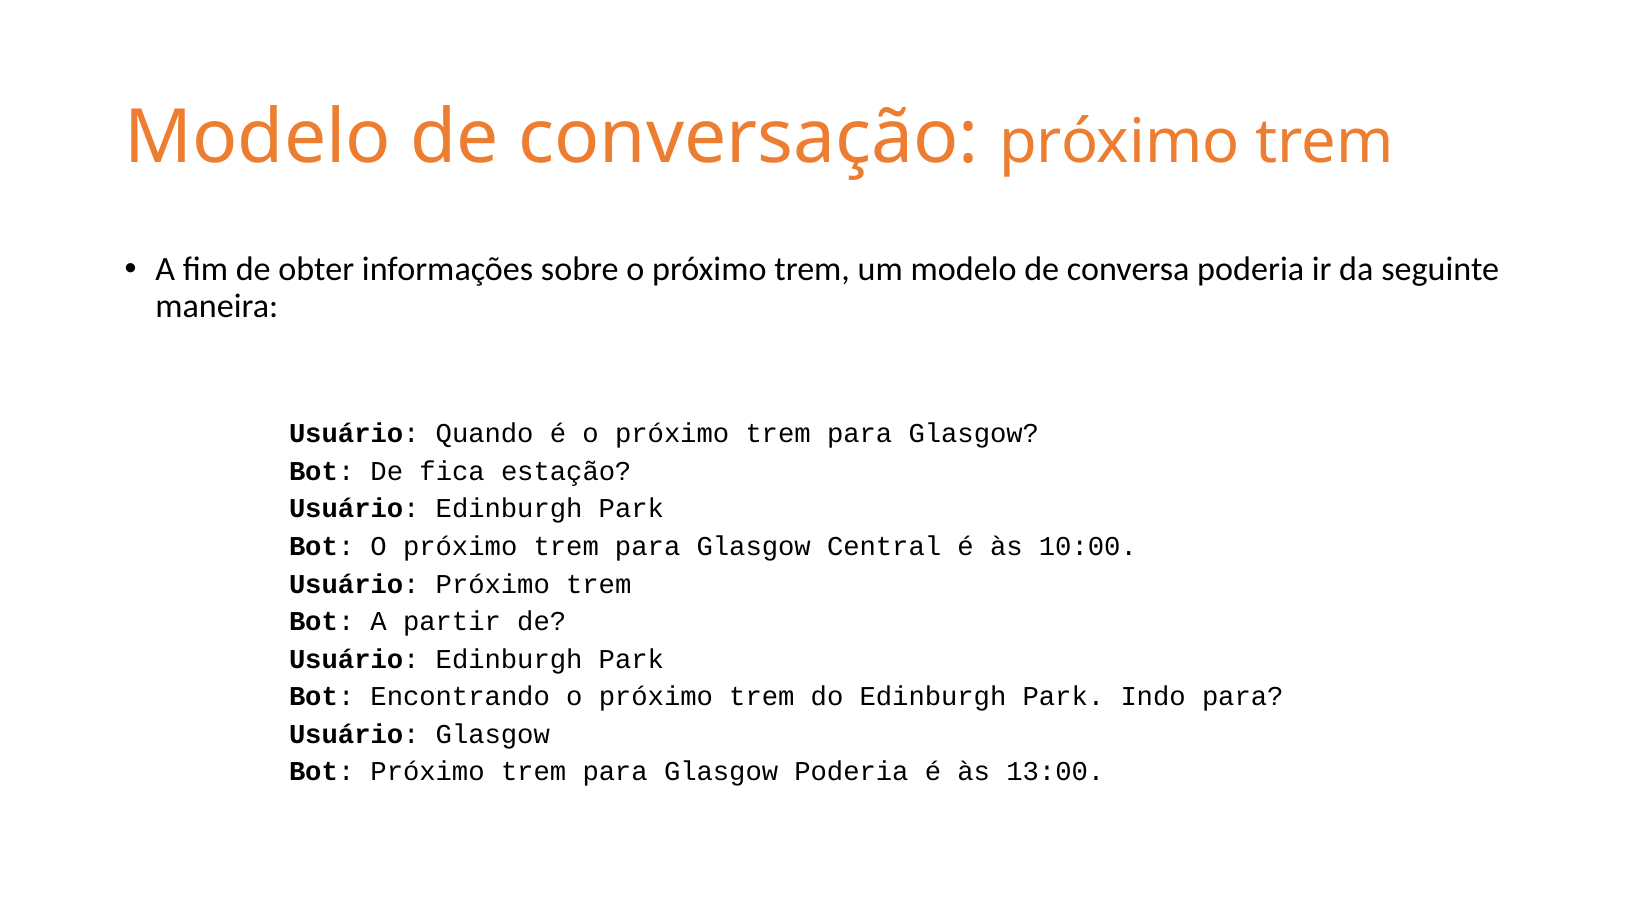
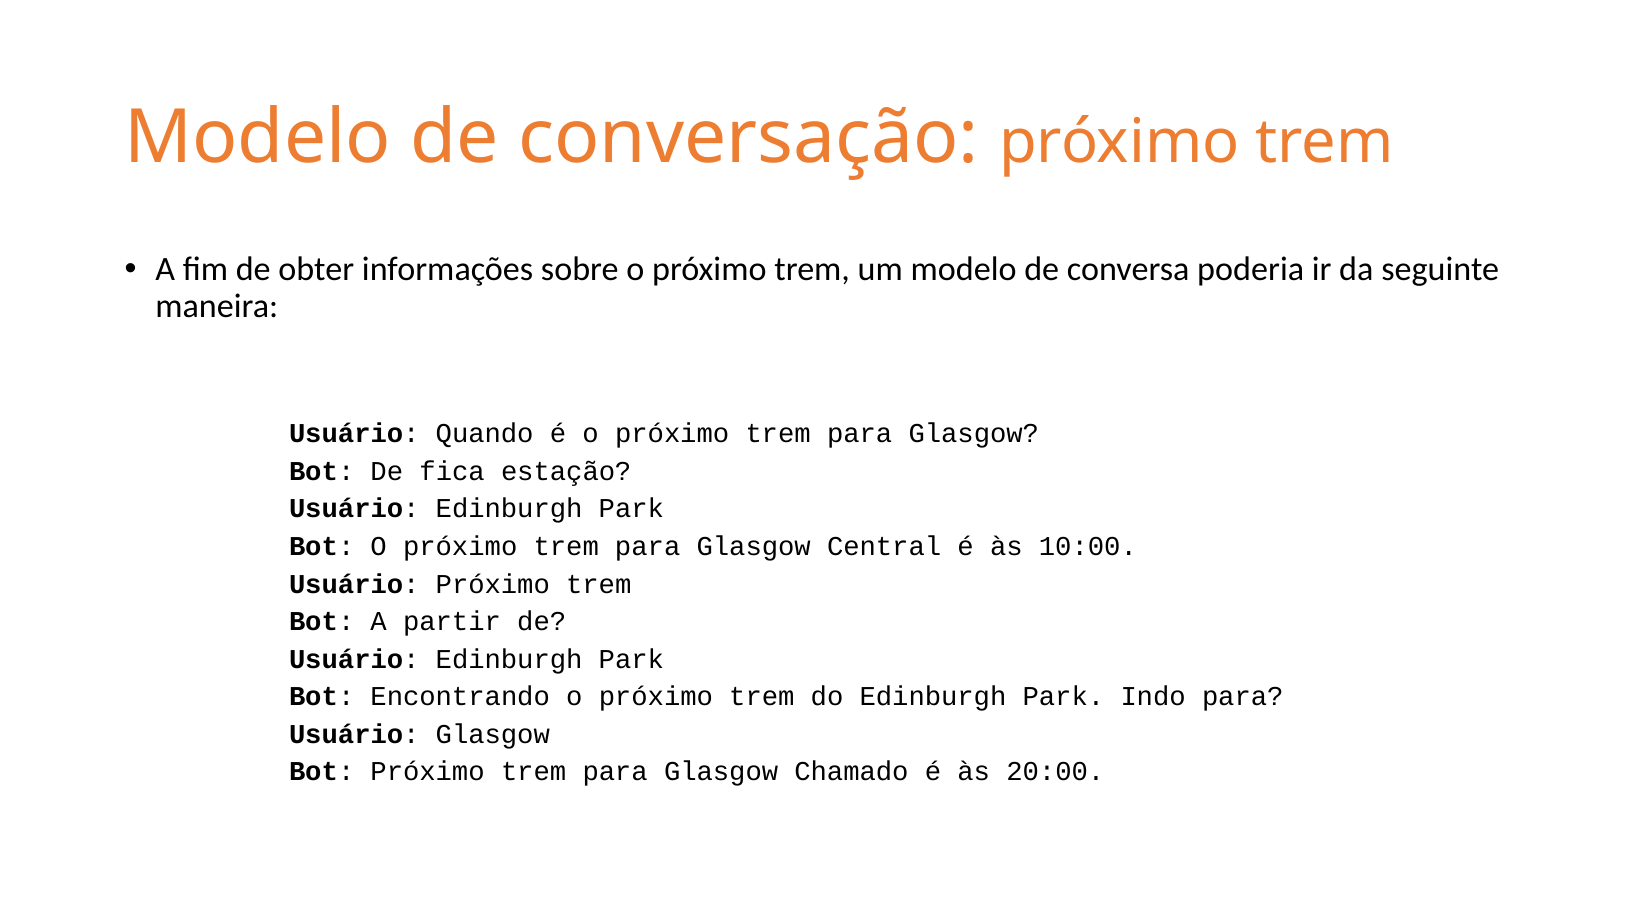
Glasgow Poderia: Poderia -> Chamado (851, 772)
13:00: 13:00 -> 20:00 (1055, 772)
